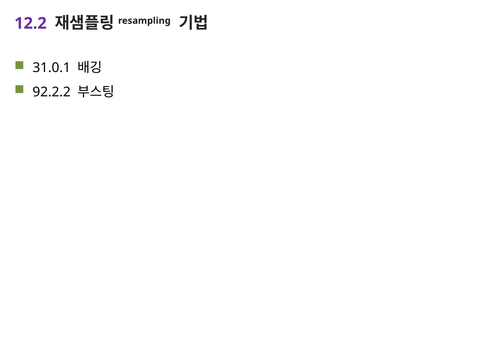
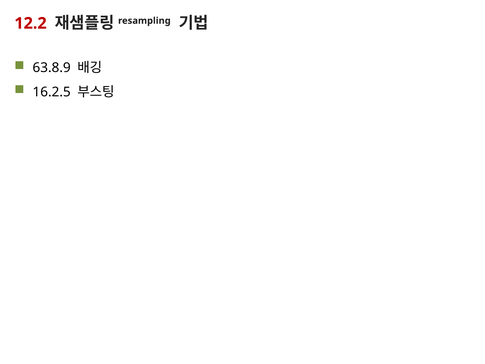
12.2 colour: purple -> red (31, 23)
31.0.1: 31.0.1 -> 63.8.9 (52, 68)
92.2.2: 92.2.2 -> 16.2.5 (52, 92)
